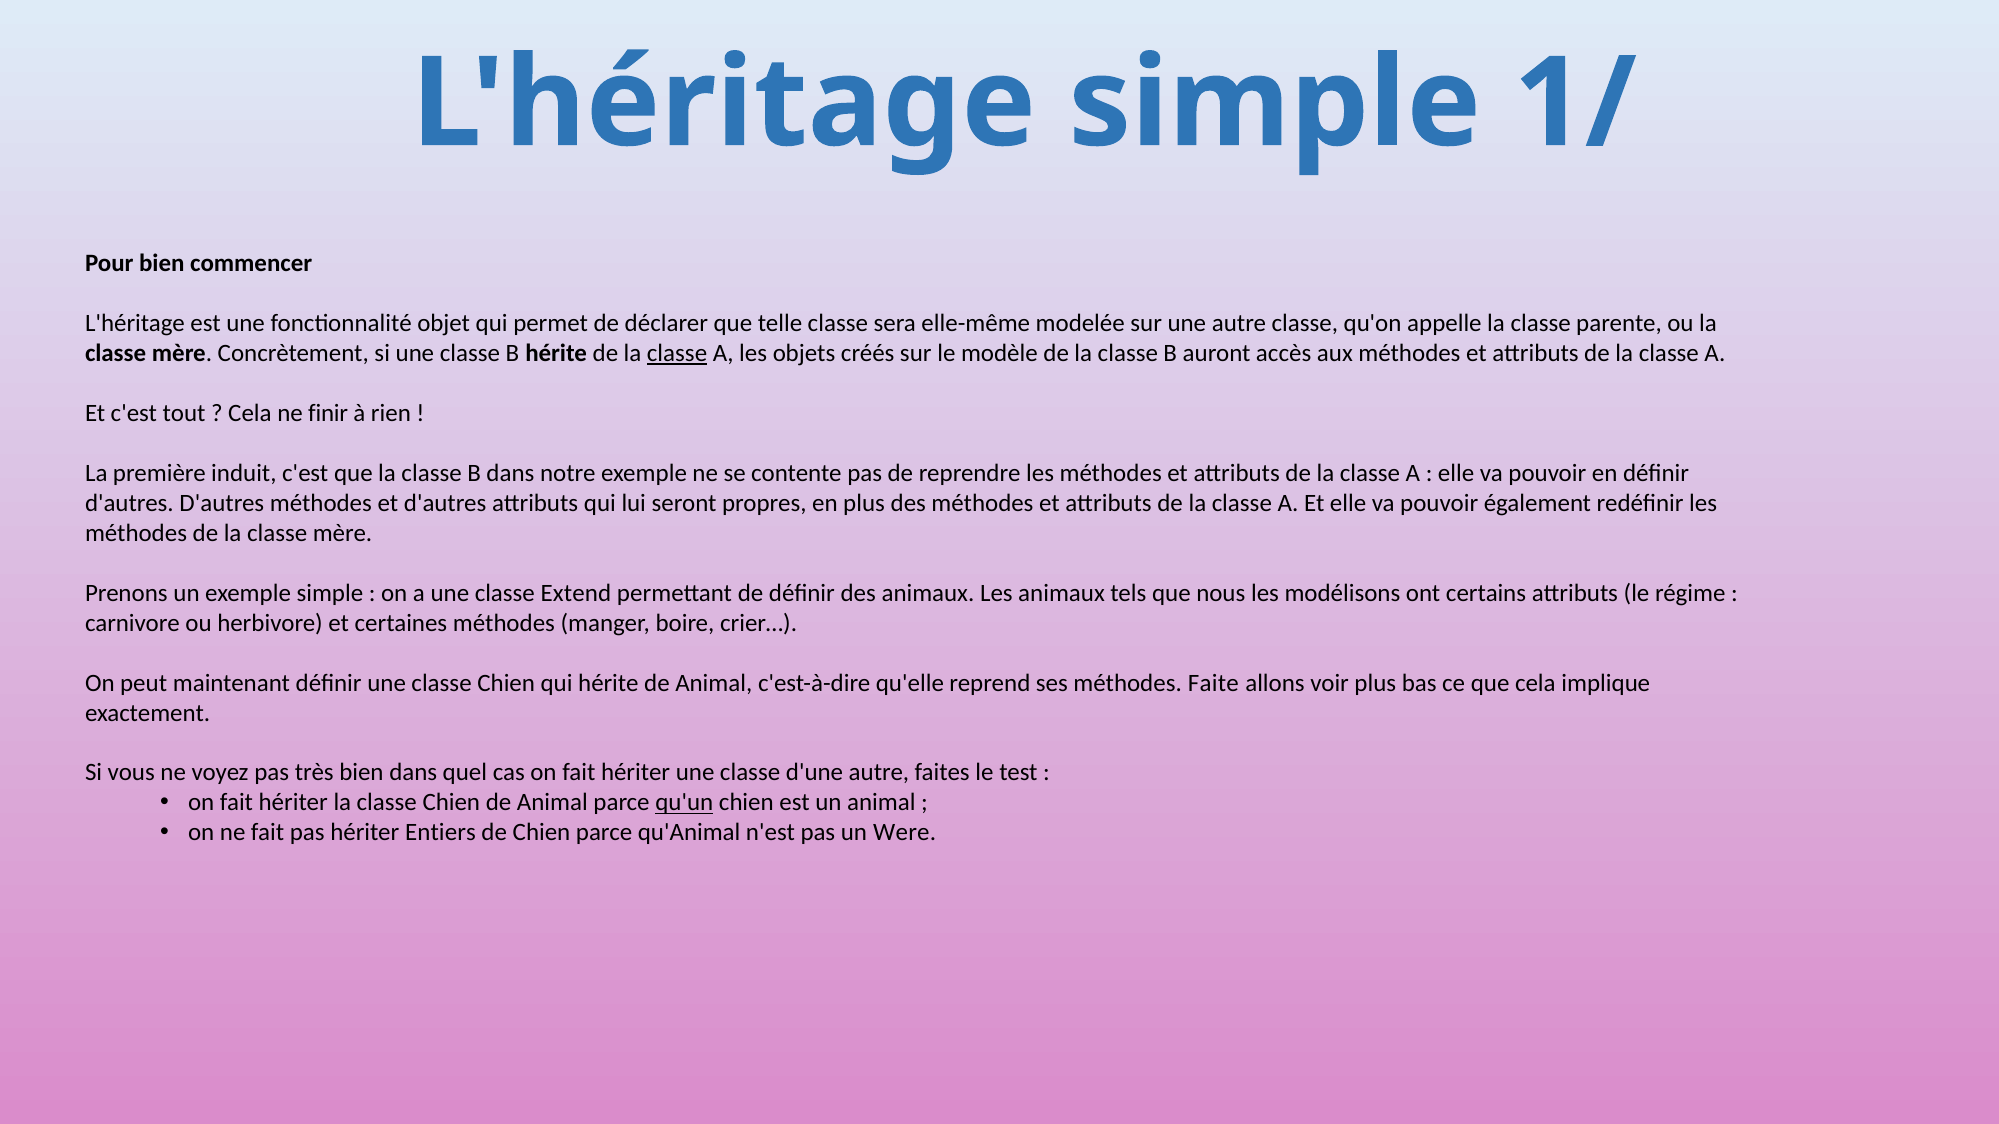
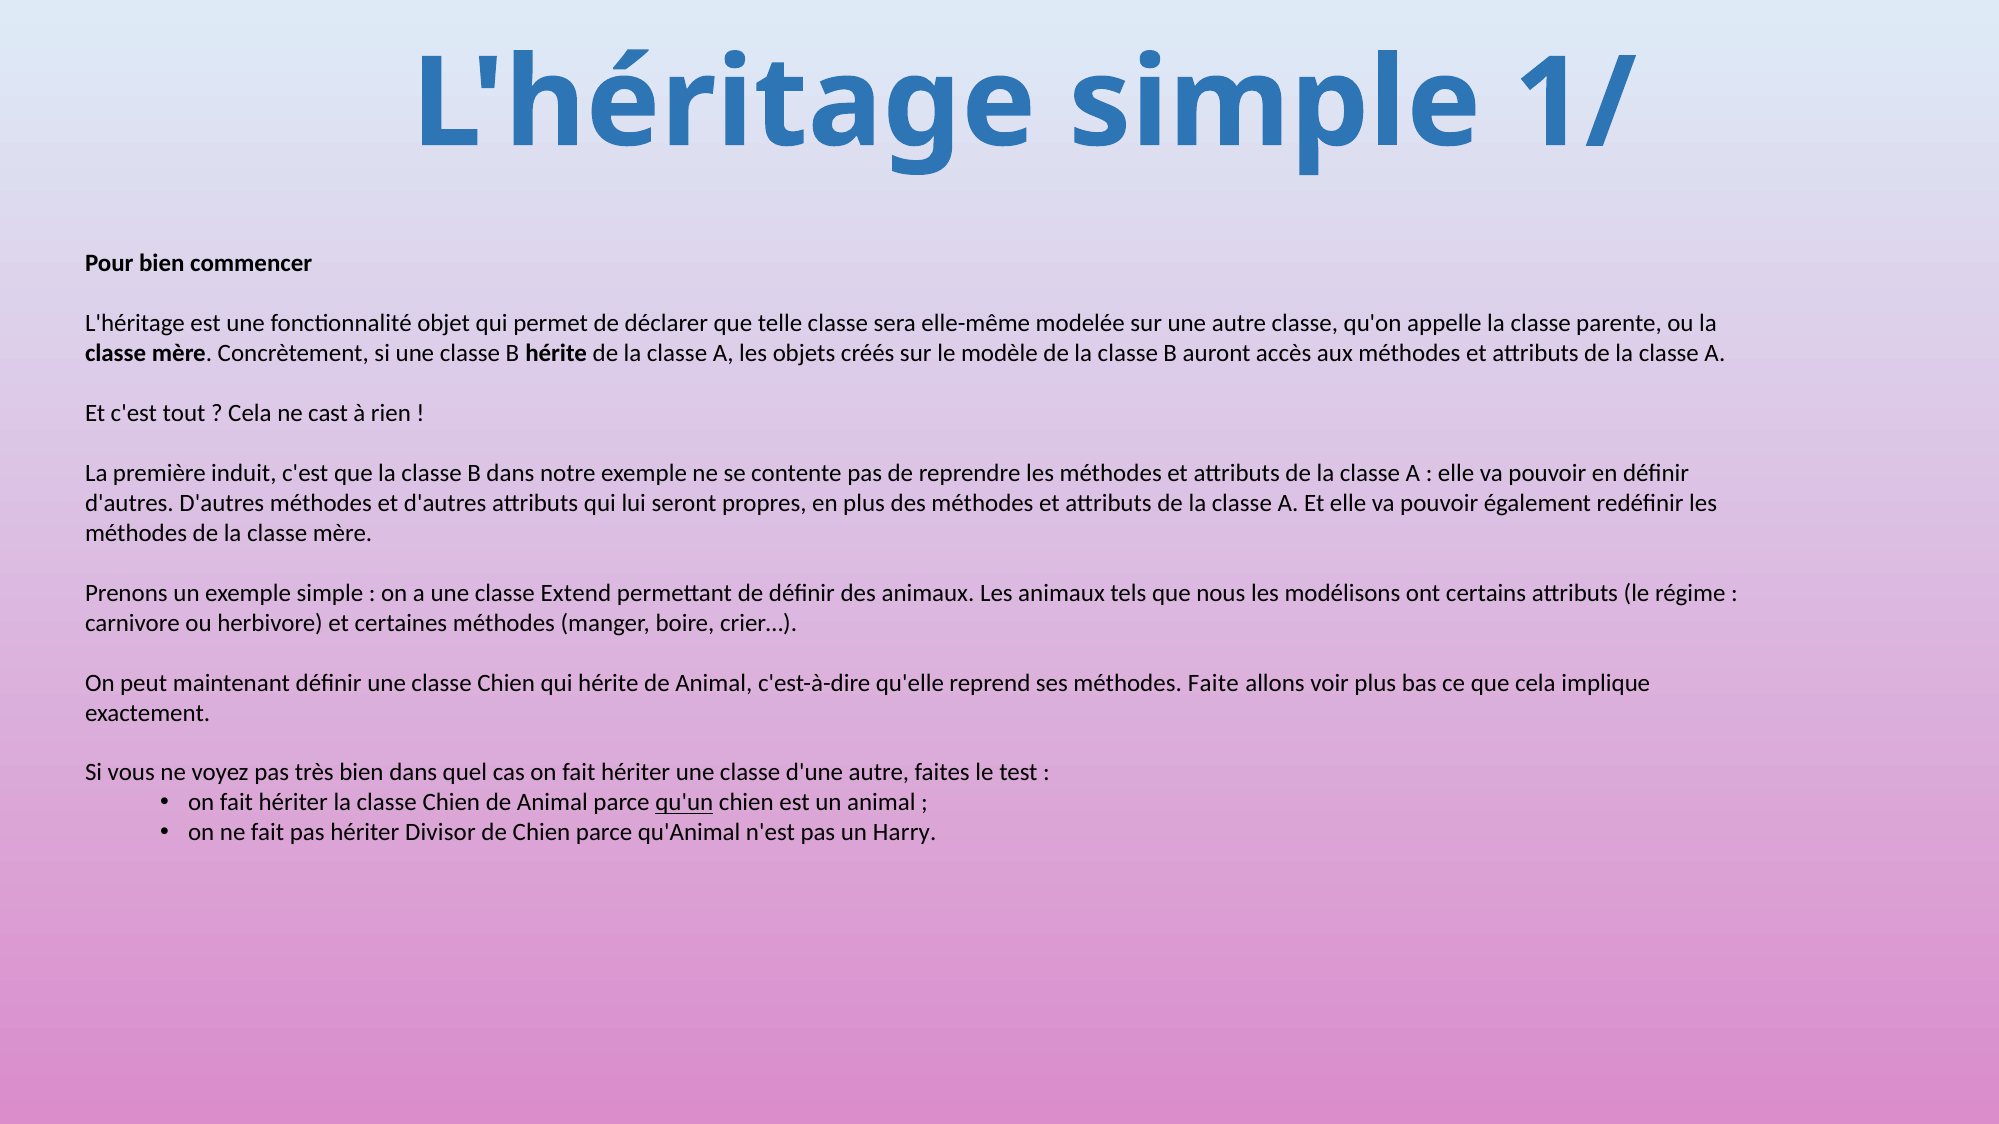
classe underline: present -> none (677, 353)
finir: finir -> cast (328, 413)
Entiers: Entiers -> Divisor (440, 833)
Were: Were -> Harry (905, 833)
